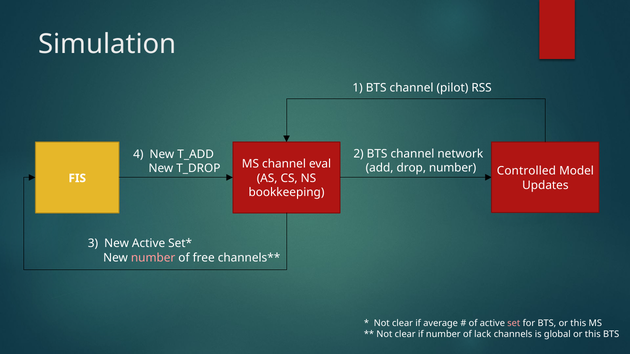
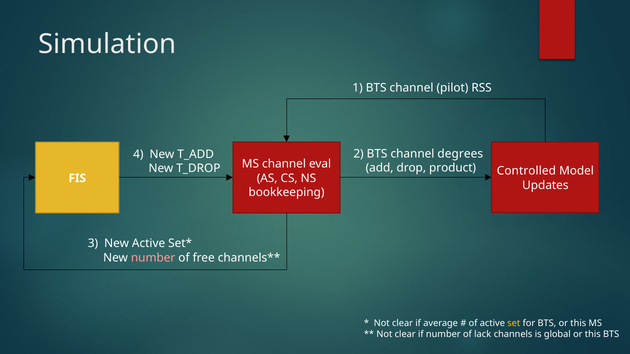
network: network -> degrees (460, 154)
drop number: number -> product (453, 168)
set colour: pink -> yellow (514, 323)
